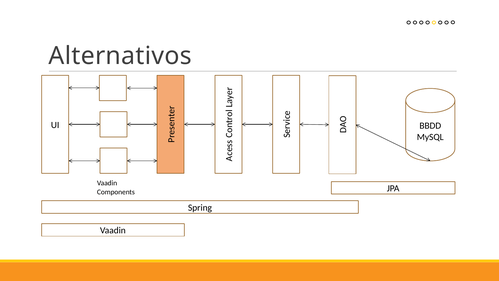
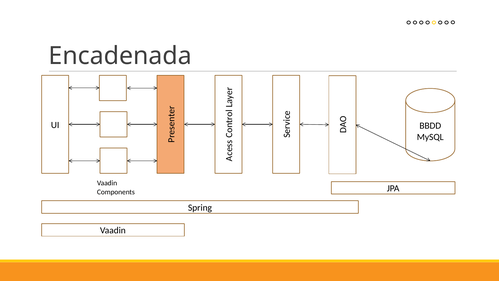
Alternativos: Alternativos -> Encadenada (120, 56)
